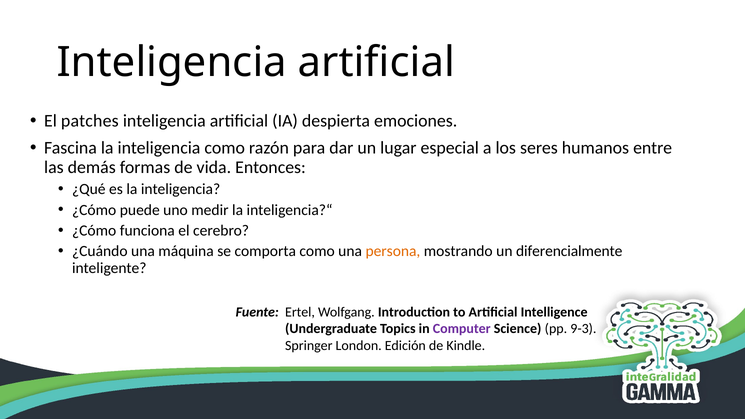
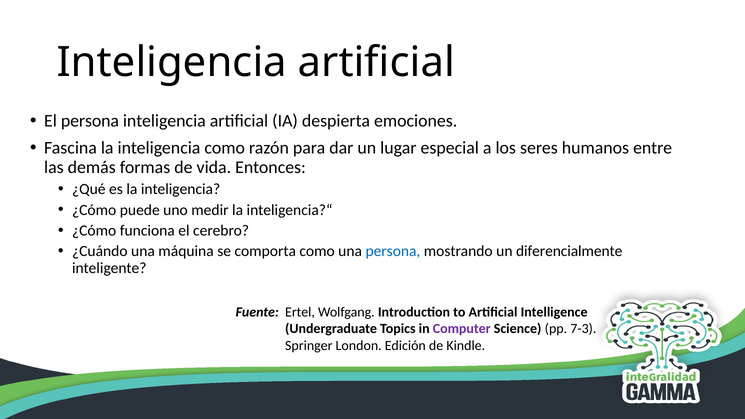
El patches: patches -> persona (90, 121)
persona colour: orange -> blue (393, 251)
9-3: 9-3 -> 7-3 (583, 329)
